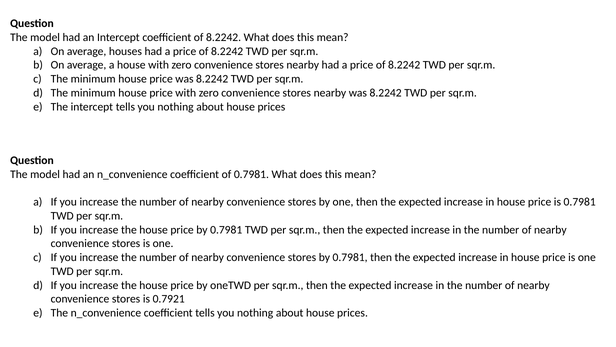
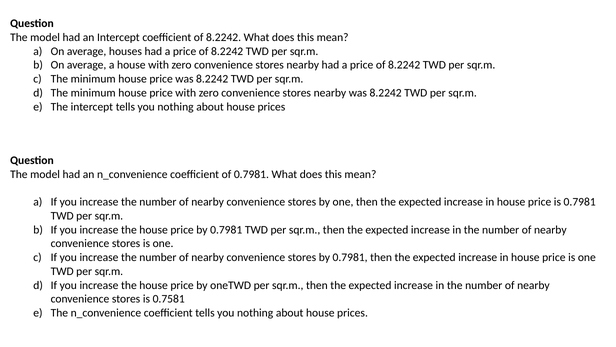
0.7921: 0.7921 -> 0.7581 (169, 299)
